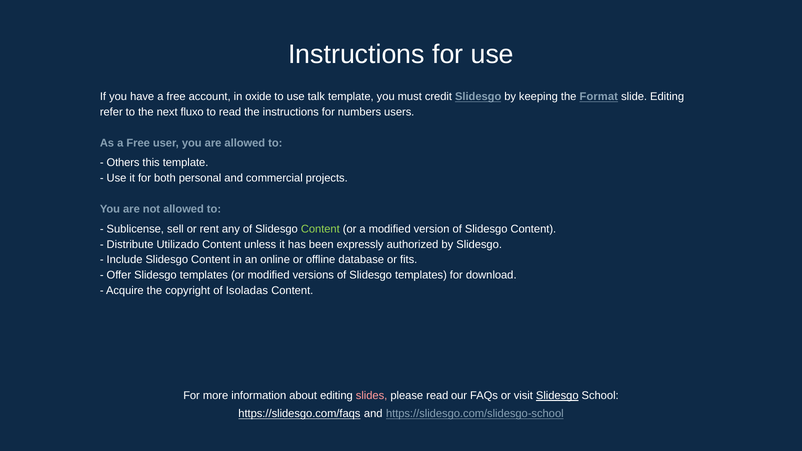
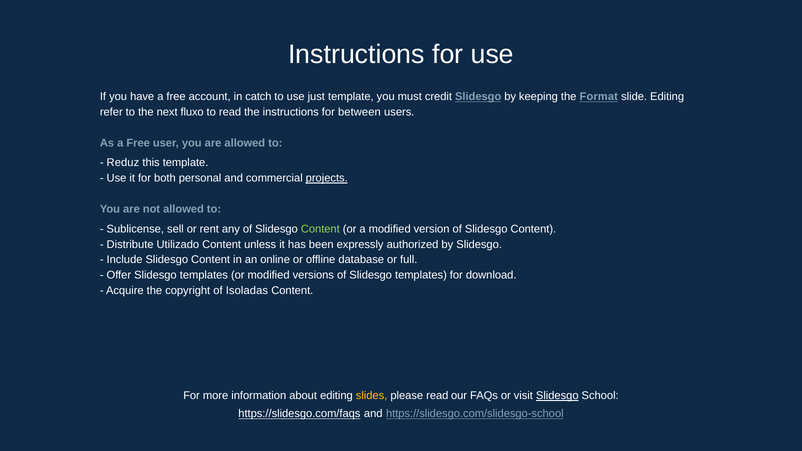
oxide: oxide -> catch (258, 97)
talk: talk -> just (316, 97)
numbers: numbers -> between (359, 112)
Others: Others -> Reduz (123, 163)
projects underline: none -> present (327, 178)
fits: fits -> full (409, 260)
slides colour: pink -> yellow (372, 396)
